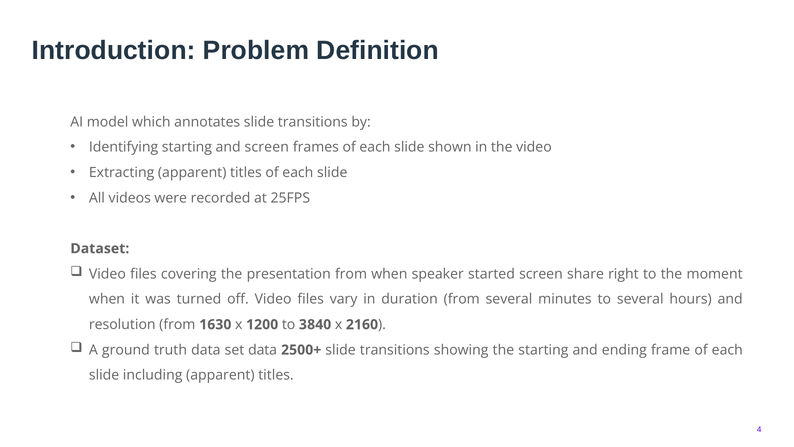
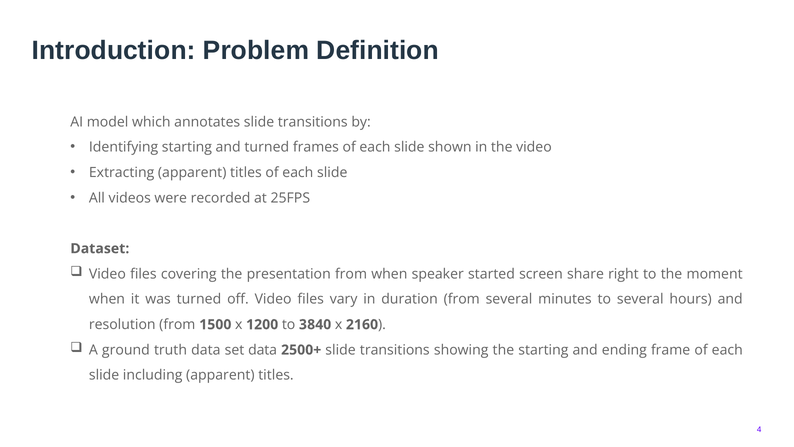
and screen: screen -> turned (267, 147)
1630: 1630 -> 1500 (215, 324)
